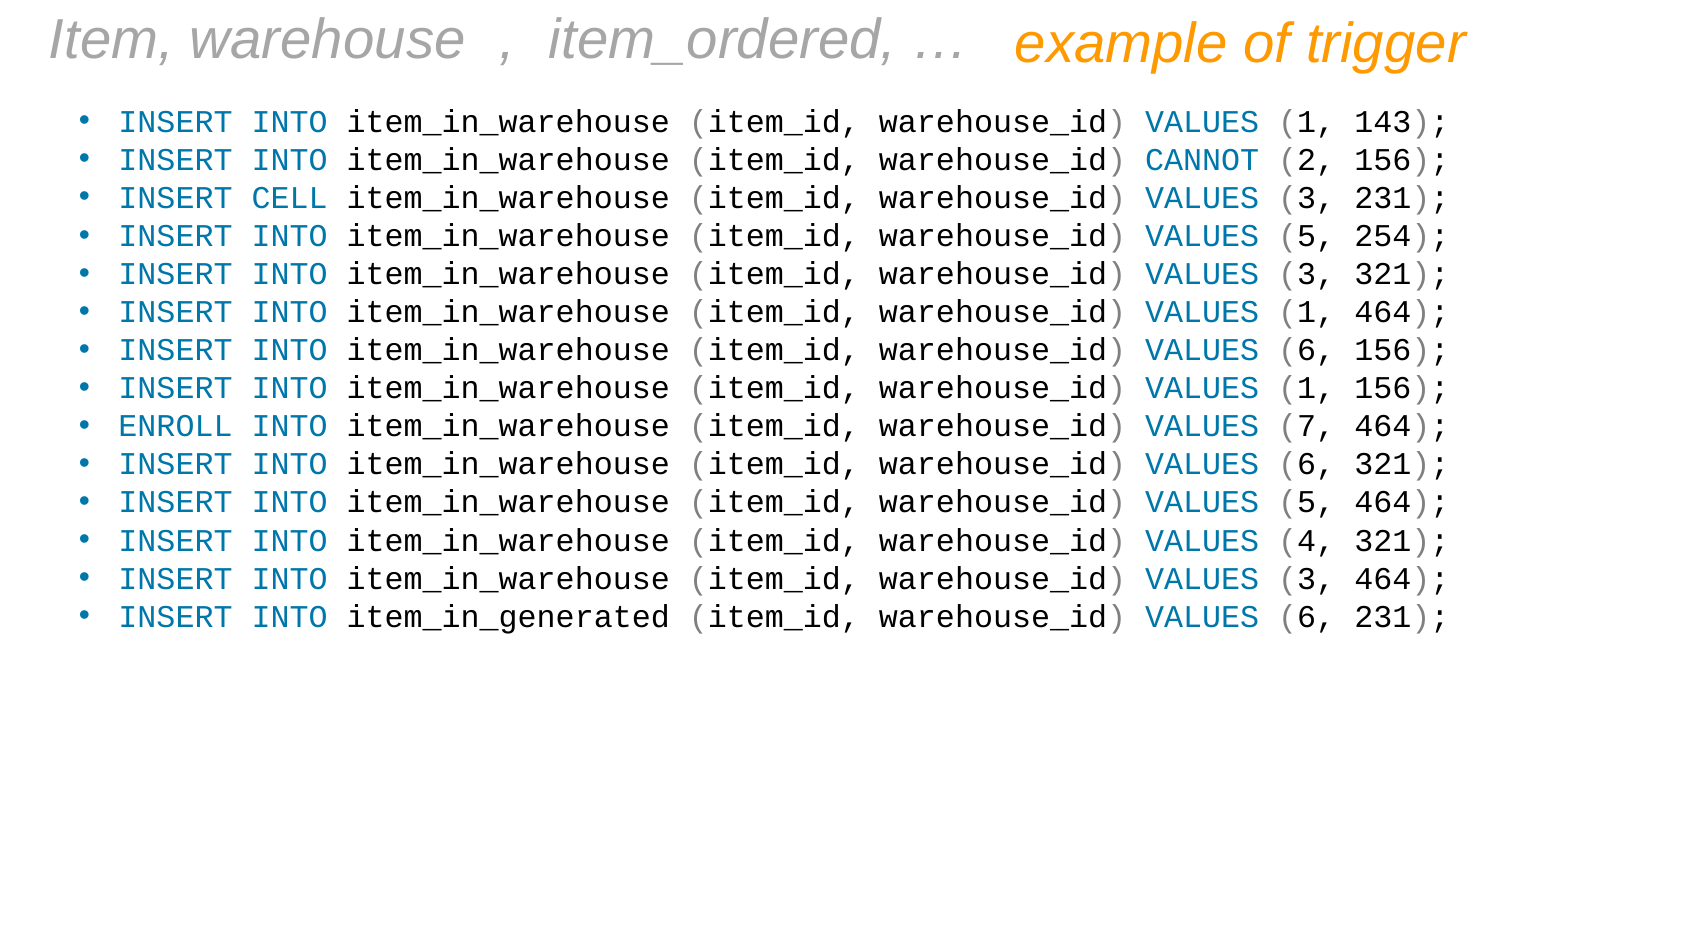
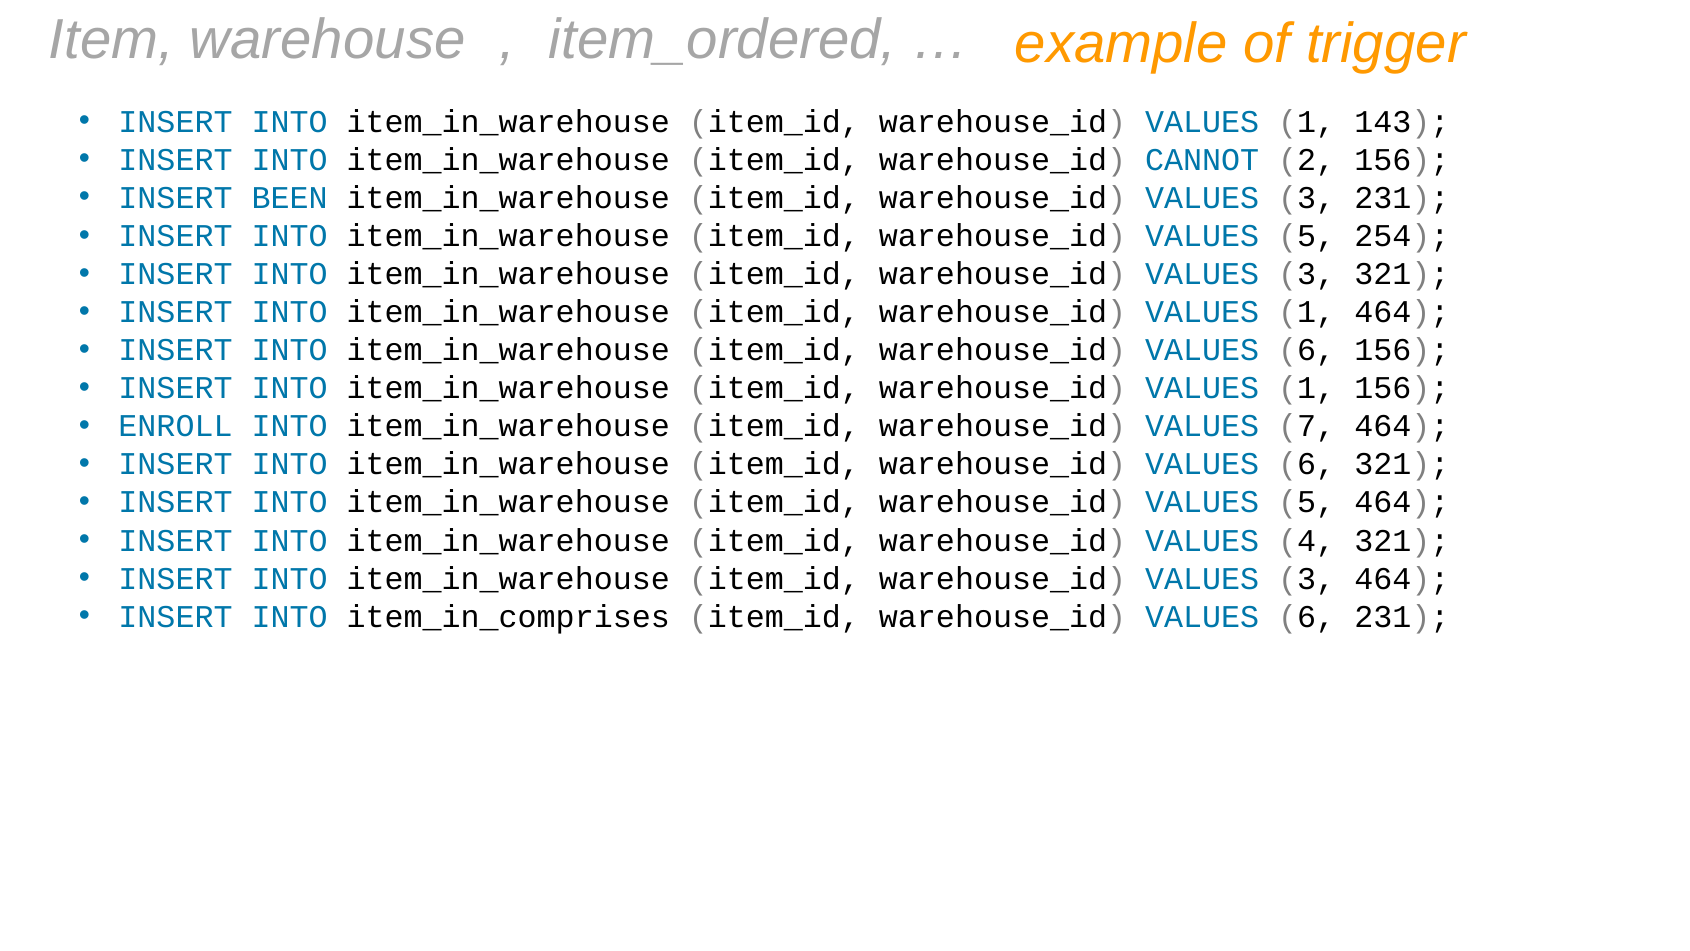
CELL: CELL -> BEEN (290, 198)
item_in_generated: item_in_generated -> item_in_comprises (508, 616)
